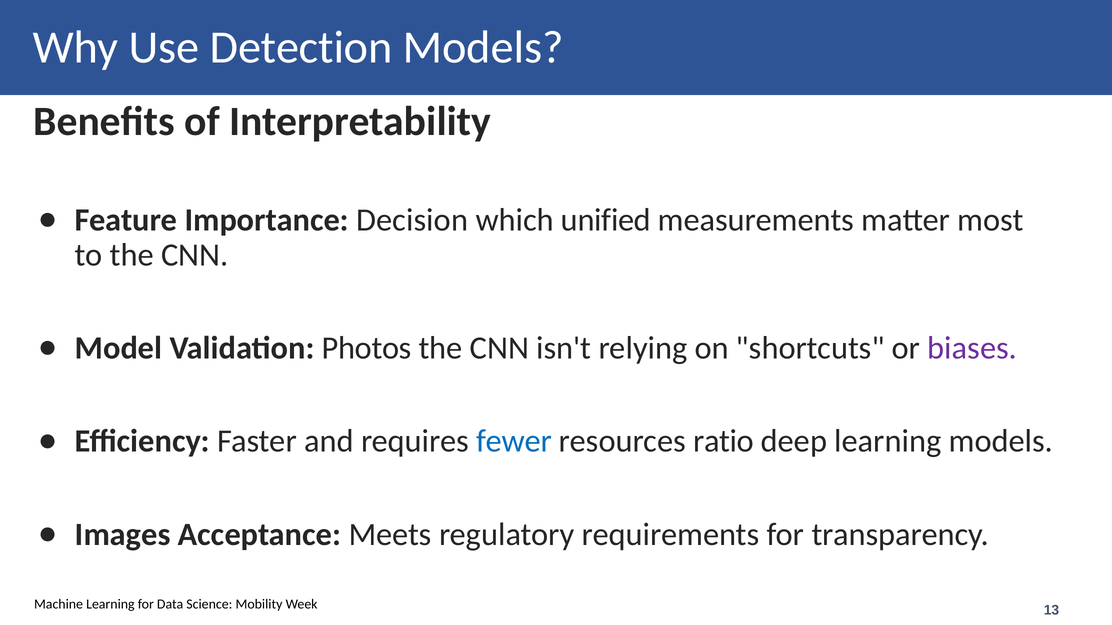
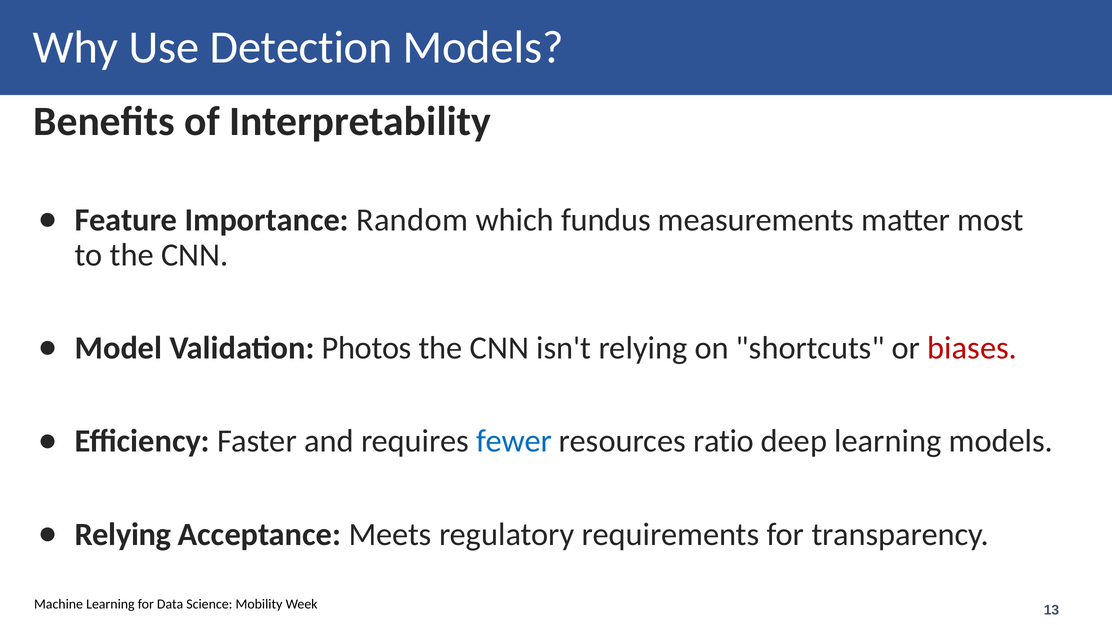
Decision: Decision -> Random (412, 220)
unified: unified -> fundus (606, 220)
biases colour: purple -> red (972, 348)
Images: Images -> Relying (123, 535)
